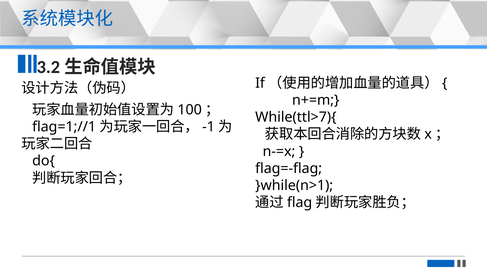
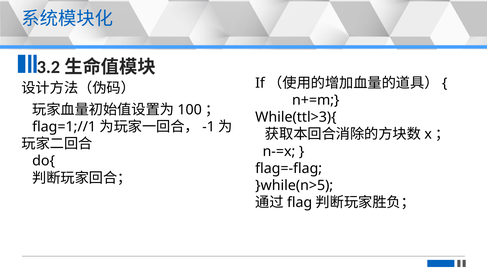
While(ttl>7){: While(ttl>7){ -> While(ttl>3){ (296, 117)
}while(n>1: }while(n>1 -> }while(n>5 (294, 185)
